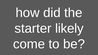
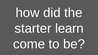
likely: likely -> learn (69, 28)
